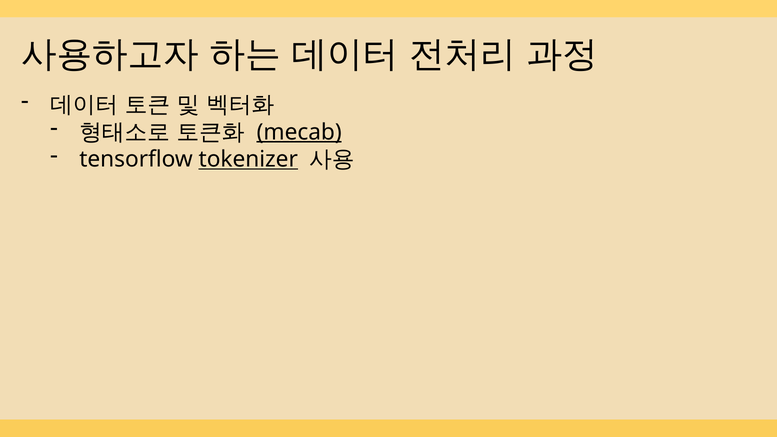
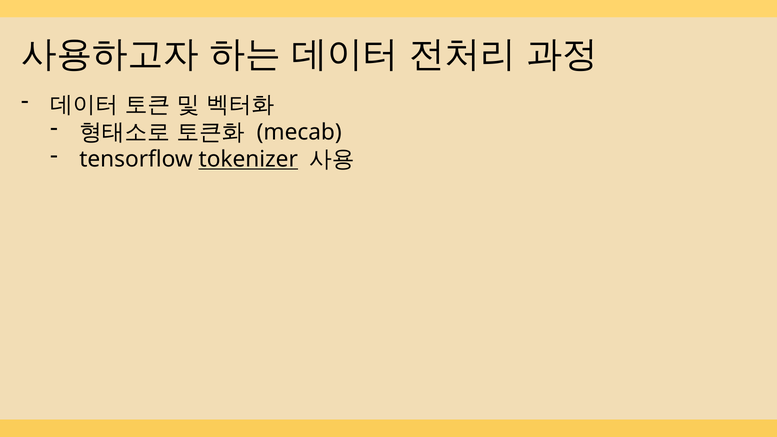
mecab underline: present -> none (299, 132)
